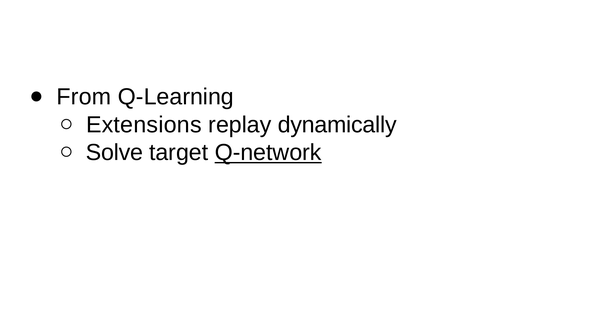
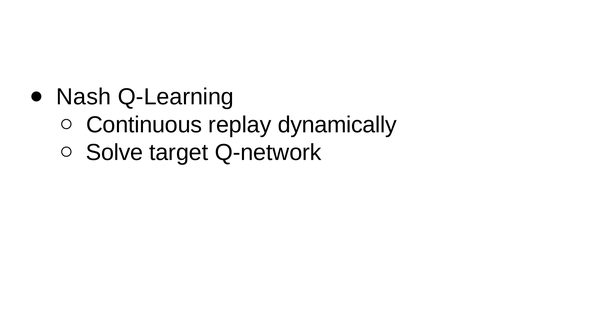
From: From -> Nash (84, 97)
Extensions: Extensions -> Continuous (144, 125)
Q-network underline: present -> none (268, 153)
